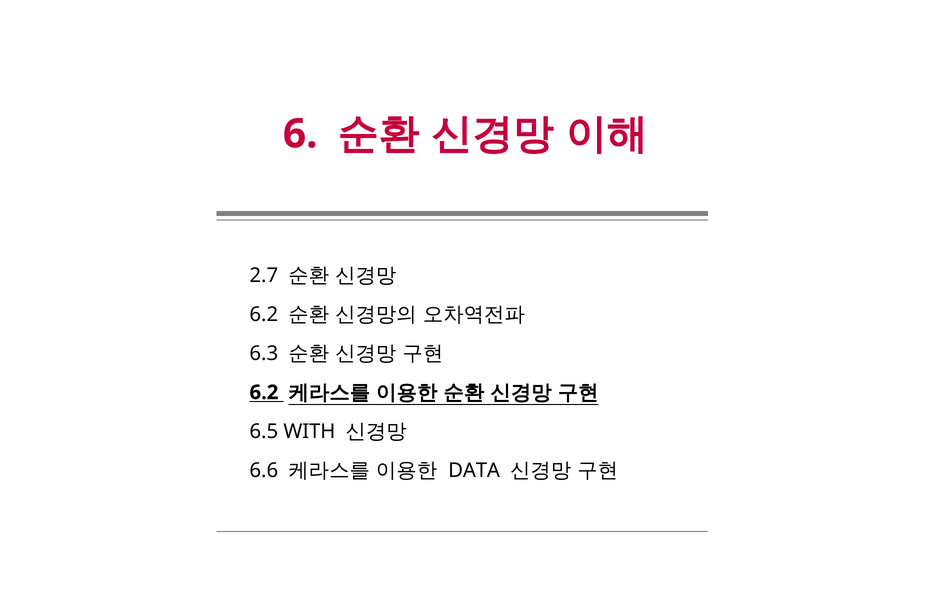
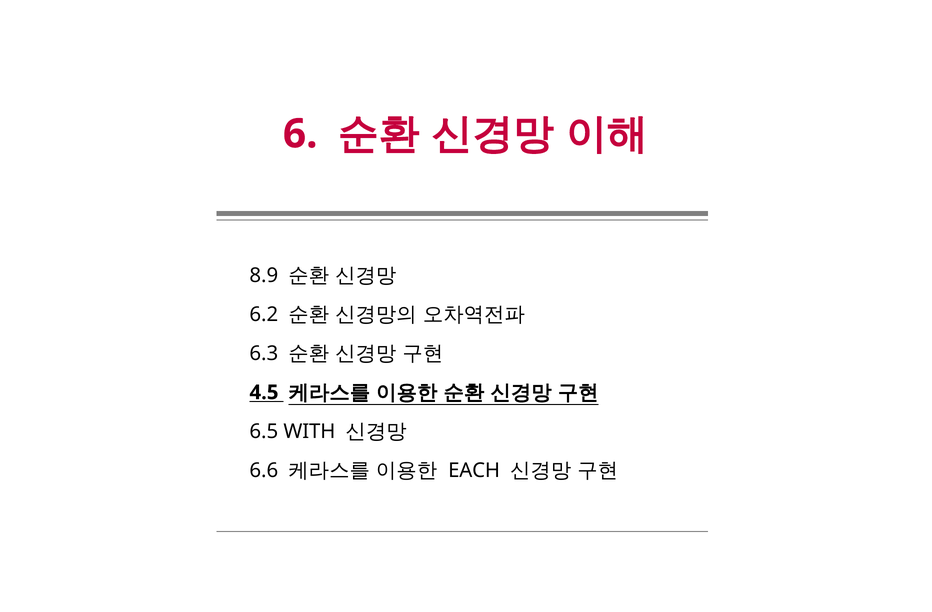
2.7: 2.7 -> 8.9 (264, 276)
6.2: 6.2 -> 4.5 (264, 393)
DATA: DATA -> EACH (474, 471)
